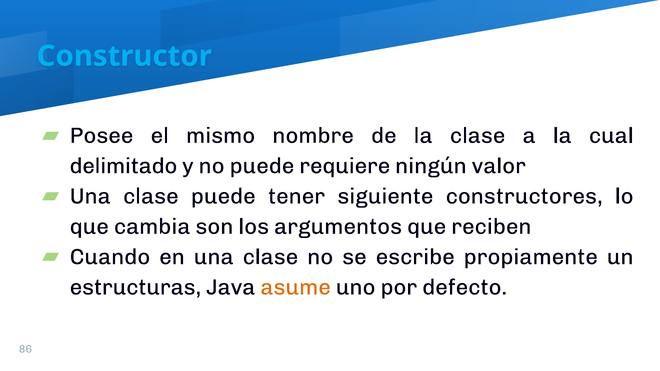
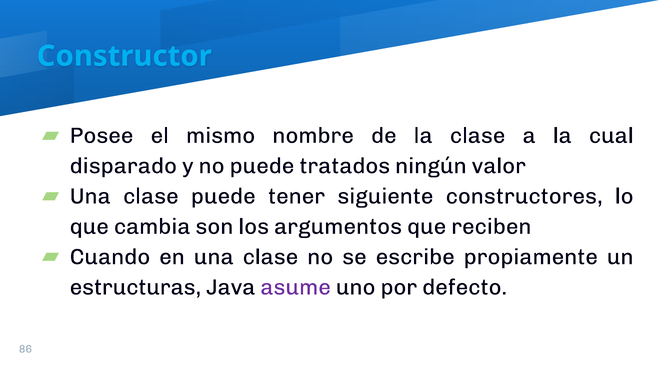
delimitado: delimitado -> disparado (123, 166)
requiere: requiere -> tratados (345, 166)
asume colour: orange -> purple (296, 287)
